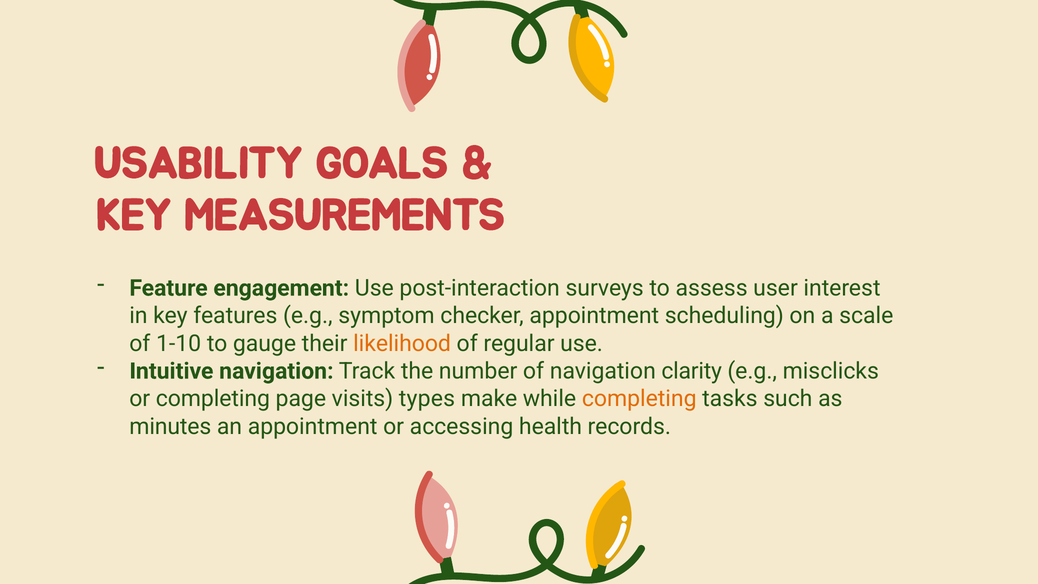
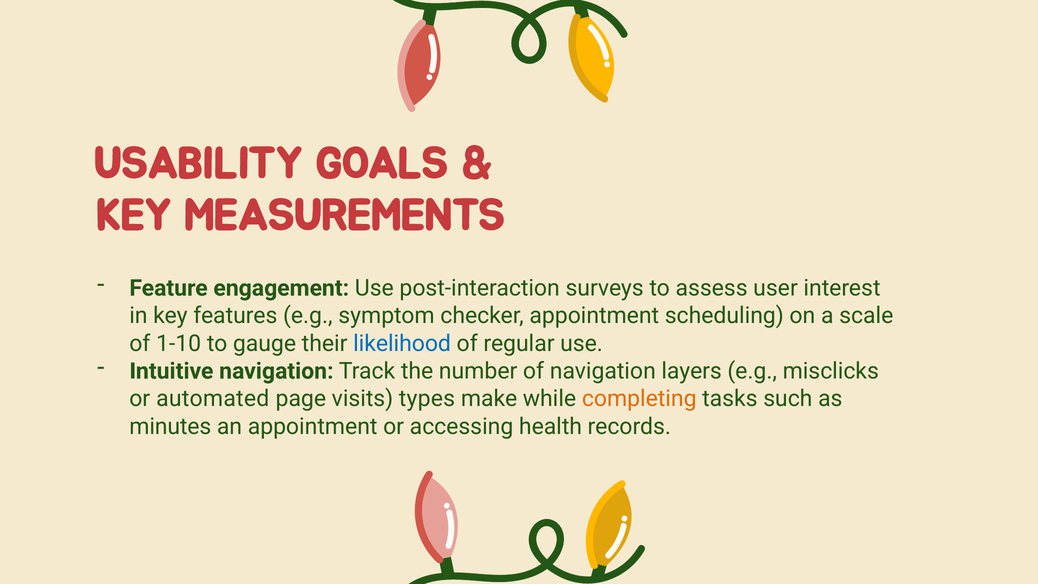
likelihood colour: orange -> blue (402, 343)
clarity: clarity -> layers (692, 371)
or completing: completing -> automated (213, 399)
